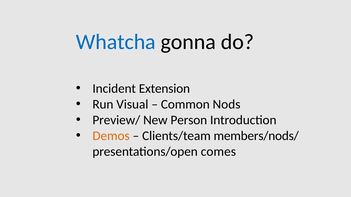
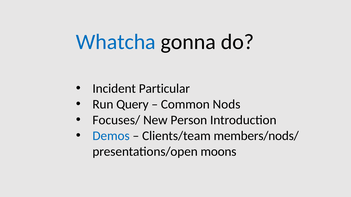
Extension: Extension -> Particular (164, 89)
Visual: Visual -> Query (132, 105)
Preview/: Preview/ -> Focuses/ (116, 120)
Demos colour: orange -> blue (111, 136)
comes: comes -> moons (219, 152)
